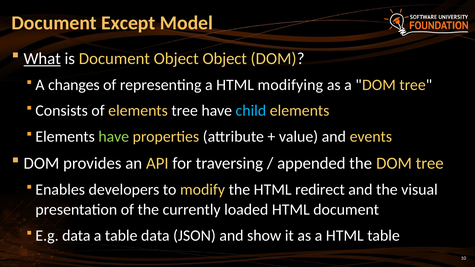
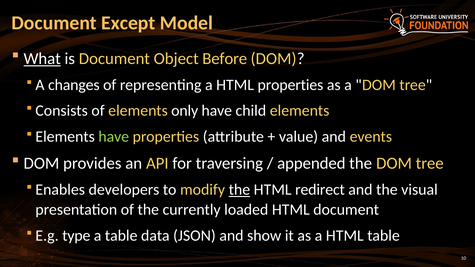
Object Object: Object -> Before (225, 59)
HTML modifying: modifying -> properties (290, 85)
elements tree: tree -> only (185, 111)
child colour: light blue -> white (251, 111)
the underline: none -> present (239, 190)
E.g data: data -> type (76, 236)
